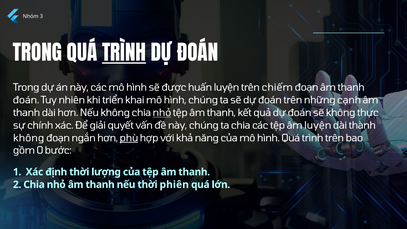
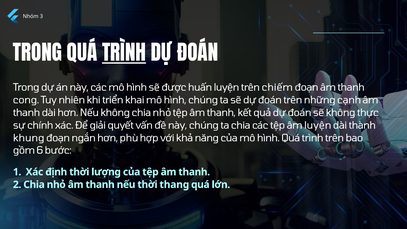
đoán: đoán -> cong (26, 100)
nhỏ underline: present -> none (162, 113)
không: không -> khung (29, 138)
phù underline: present -> none (129, 138)
0: 0 -> 6 (40, 151)
phiên: phiên -> thang (174, 185)
